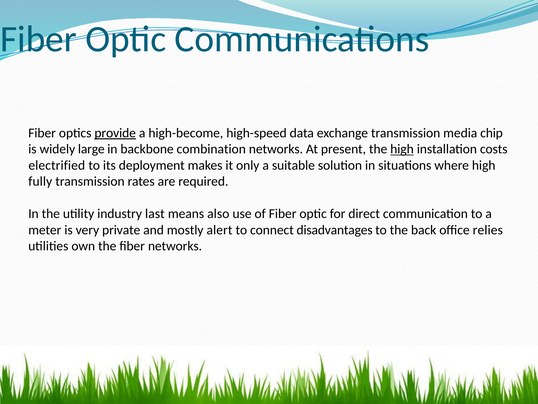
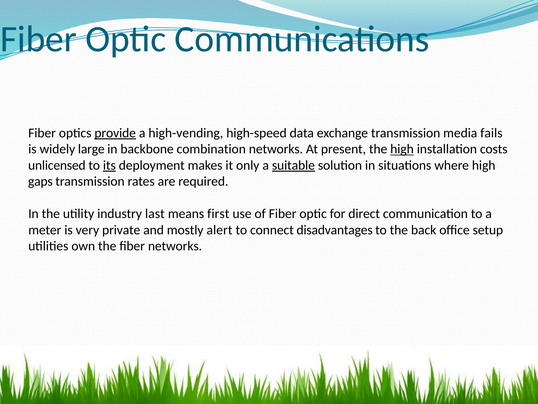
high-become: high-become -> high-vending (186, 133)
chip: chip -> fails (491, 133)
electrified: electrified -> unlicensed (57, 165)
its underline: none -> present (109, 165)
suitable underline: none -> present (293, 165)
fully: fully -> gaps (40, 181)
also: also -> first (218, 214)
relies: relies -> setup (488, 230)
